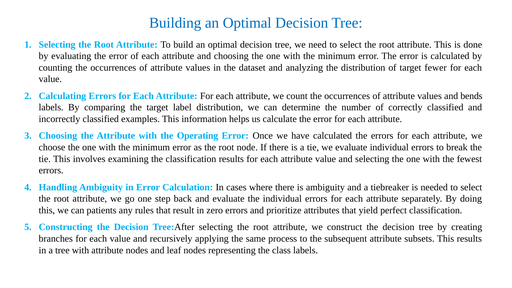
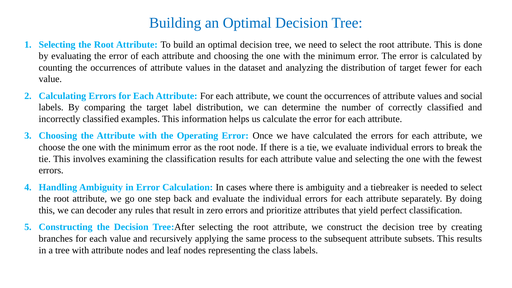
bends: bends -> social (471, 96)
patients: patients -> decoder (102, 210)
